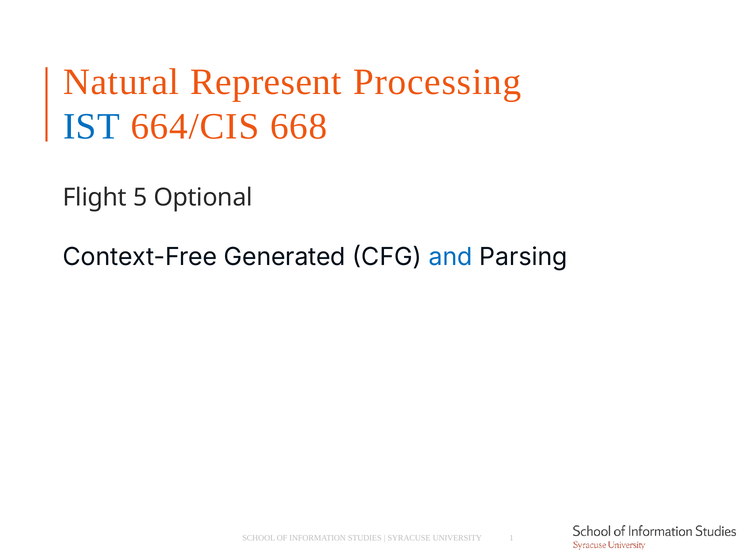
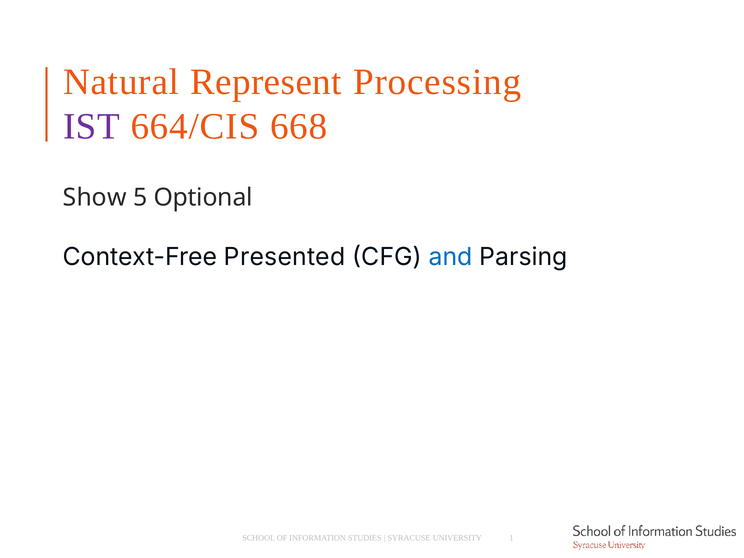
IST colour: blue -> purple (91, 127)
Flight: Flight -> Show (95, 197)
Generated: Generated -> Presented (285, 257)
